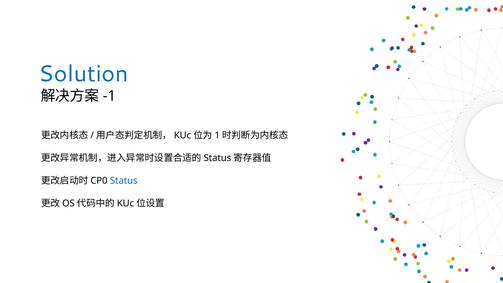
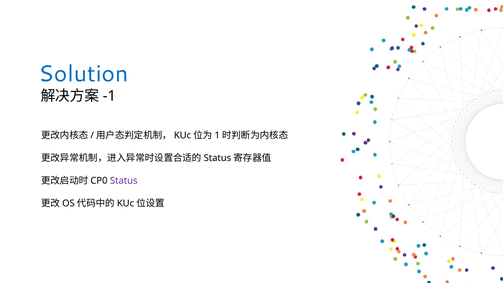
Status colour: blue -> purple (124, 181)
